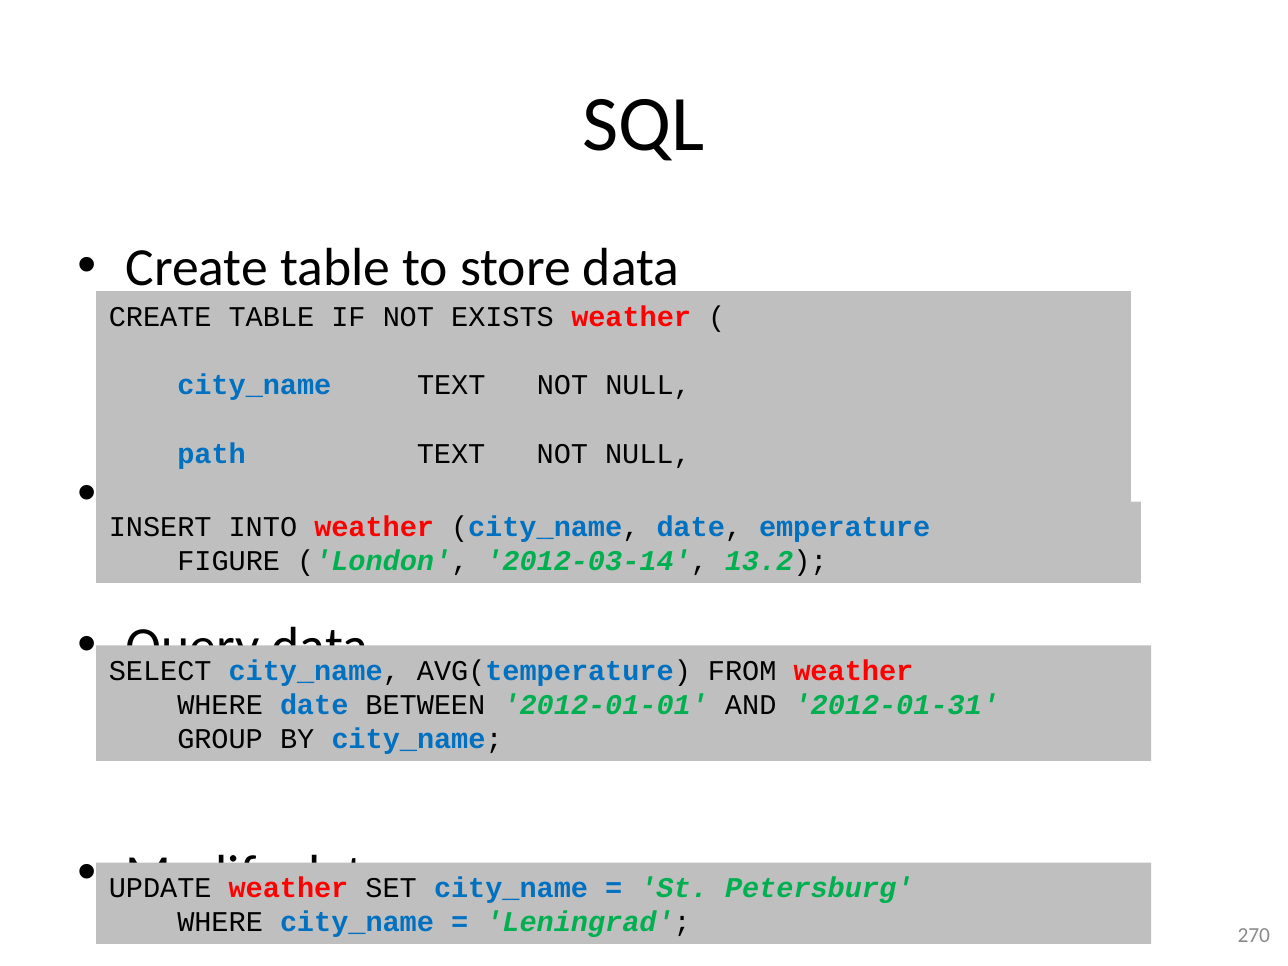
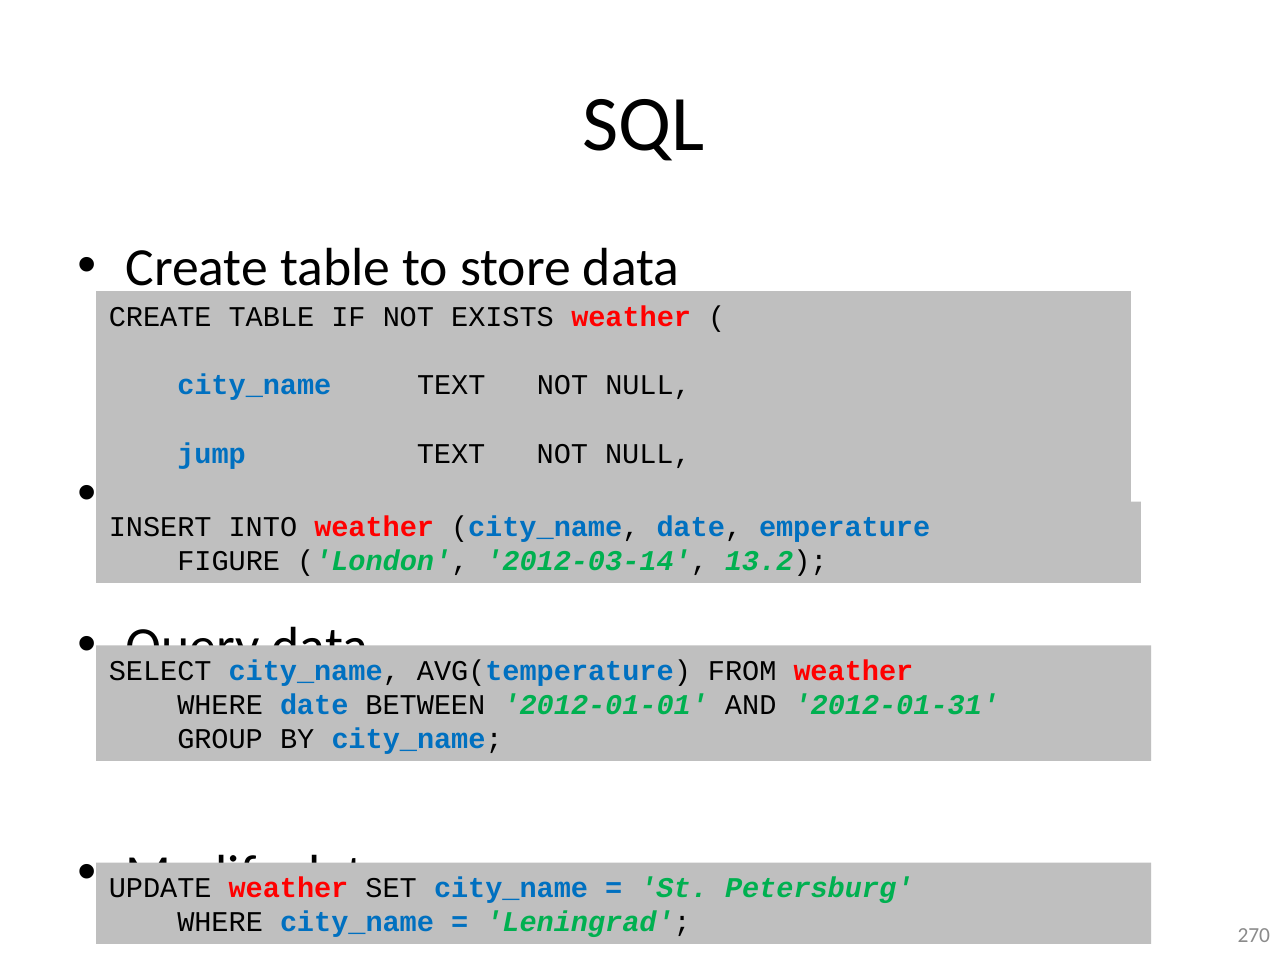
path: path -> jump (212, 454)
